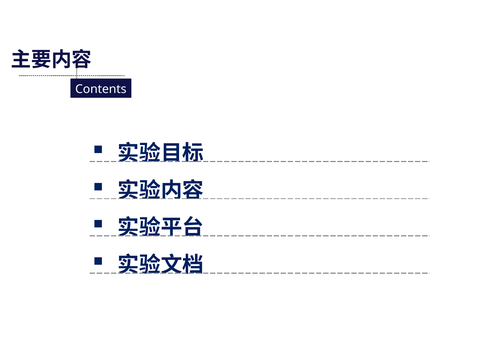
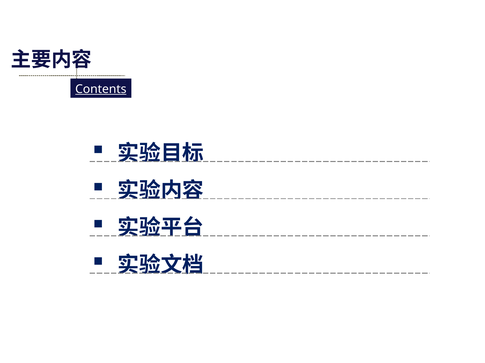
Contents underline: none -> present (101, 89)
